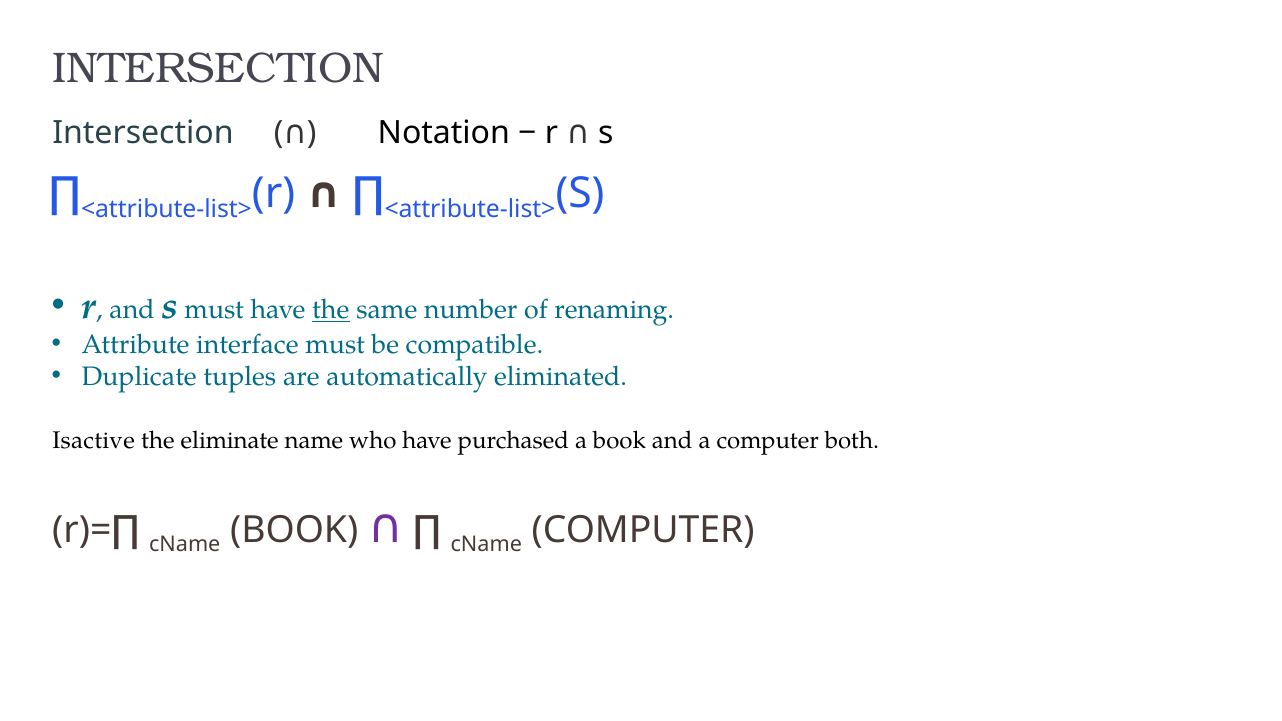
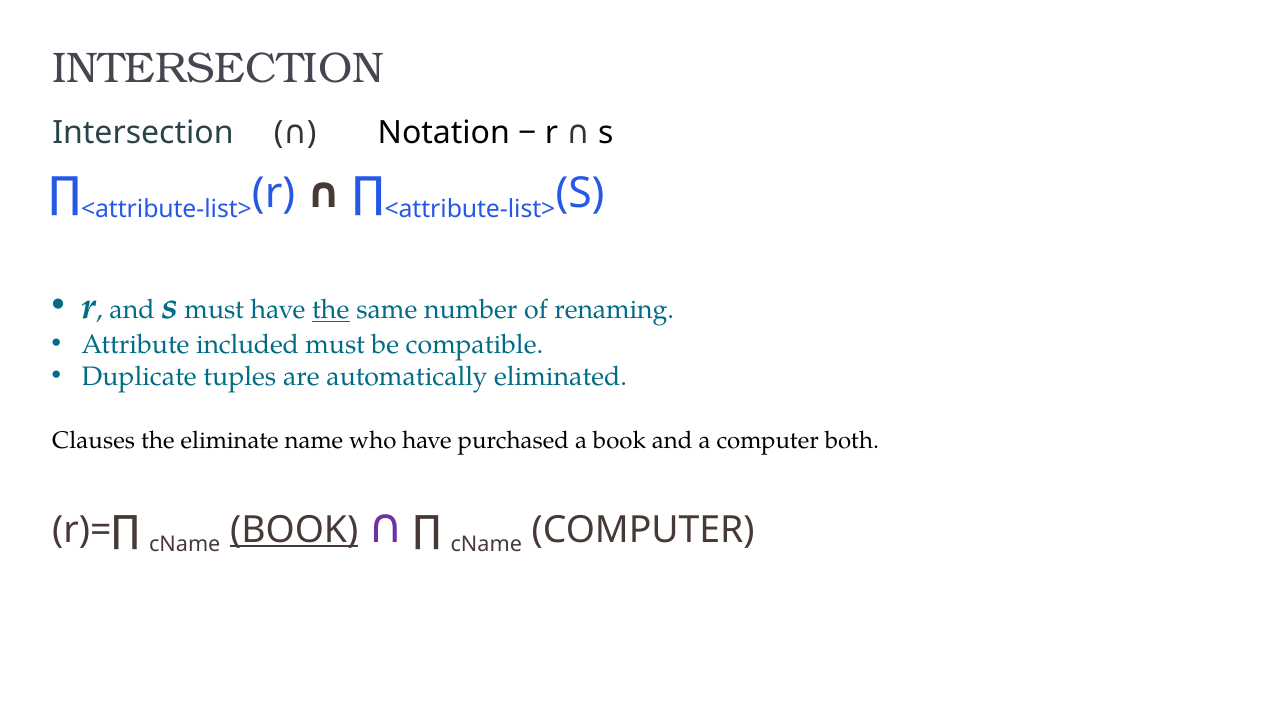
interface: interface -> included (248, 344)
Isactive: Isactive -> Clauses (94, 441)
BOOK underline: none -> present (294, 530)
